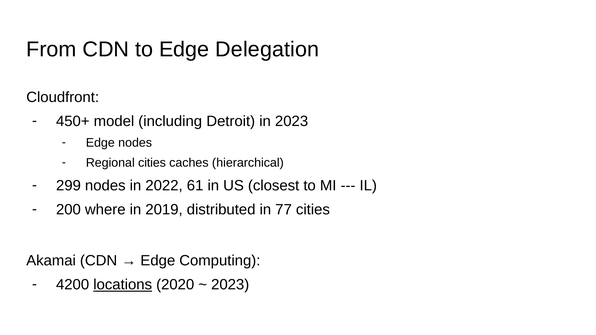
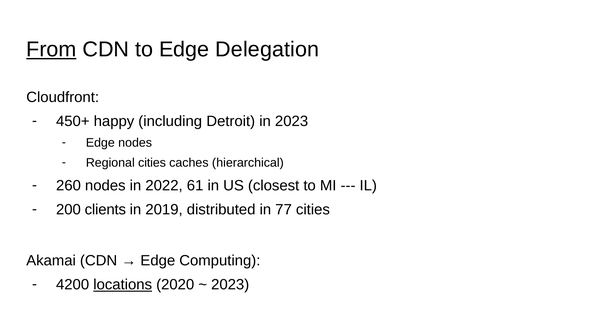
From underline: none -> present (51, 49)
model: model -> happy (114, 121)
299: 299 -> 260 (68, 186)
where: where -> clients (105, 210)
